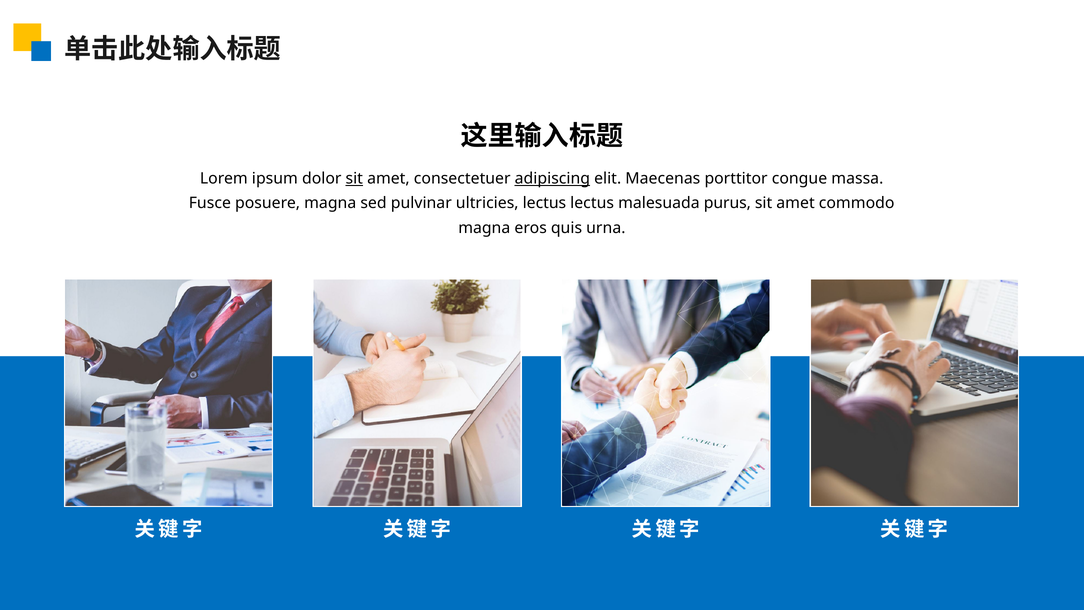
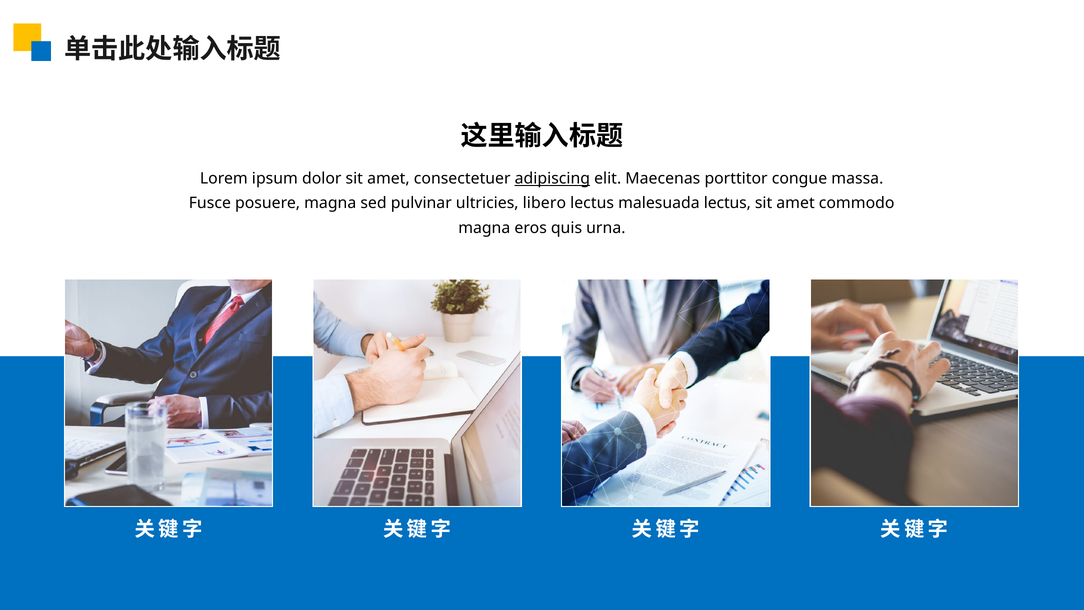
sit underline: present -> none (354, 178)
ultricies lectus: lectus -> libero (544, 203)
malesuada purus: purus -> lectus (727, 203)
